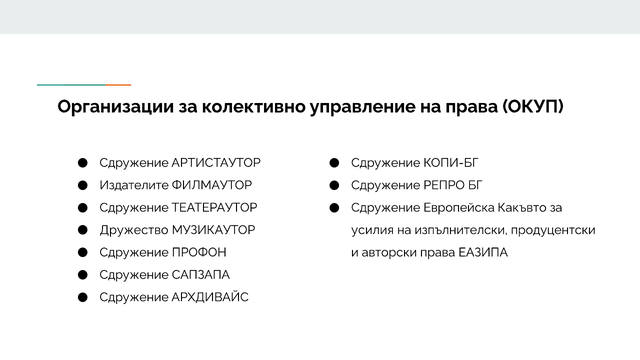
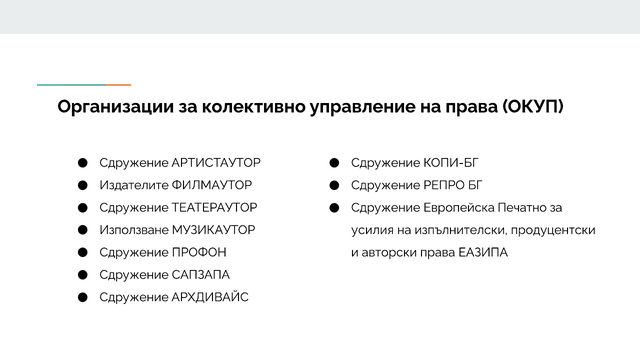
Какъвто: Какъвто -> Печатно (522, 208)
Дружество: Дружество -> Използване (134, 230)
